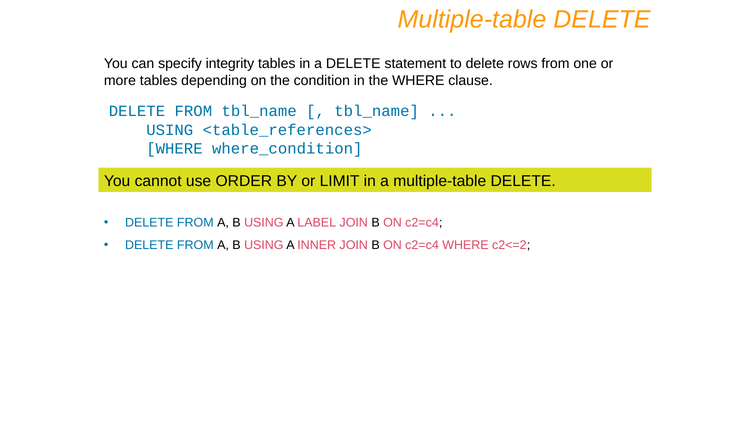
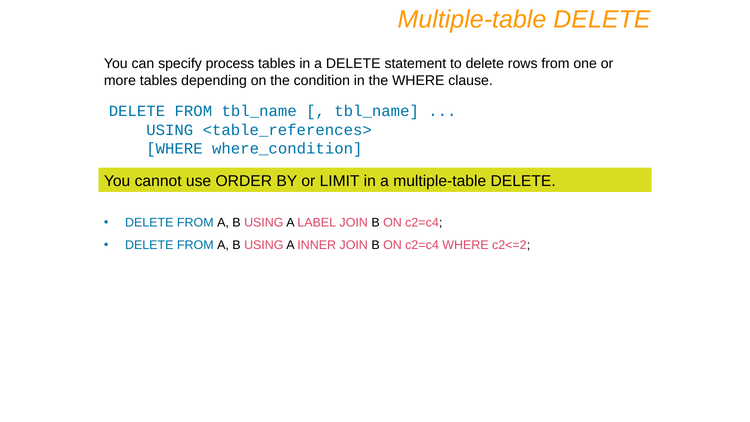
integrity: integrity -> process (230, 64)
